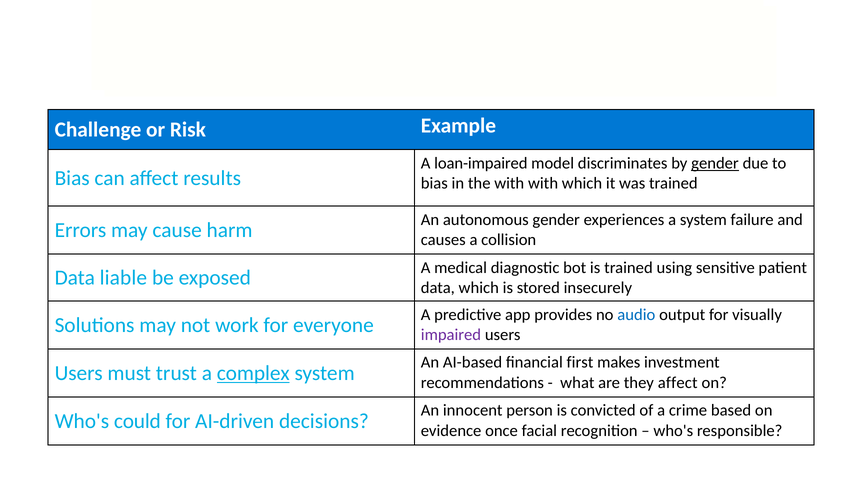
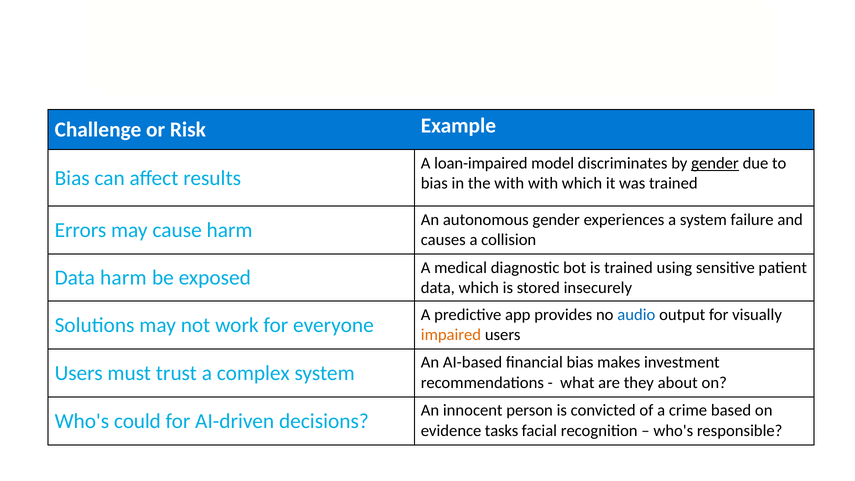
Data liable: liable -> harm (123, 278)
impaired colour: purple -> orange (451, 335)
financial first: first -> bias (580, 362)
complex underline: present -> none (253, 373)
they affect: affect -> about (678, 383)
once: once -> tasks (502, 431)
